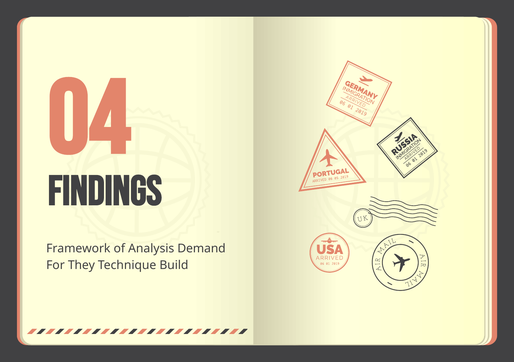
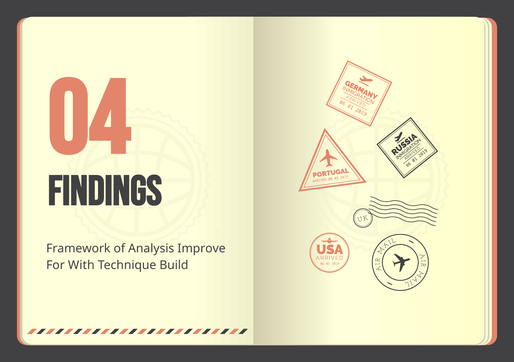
Demand: Demand -> Improve (201, 249)
They: They -> With (81, 265)
